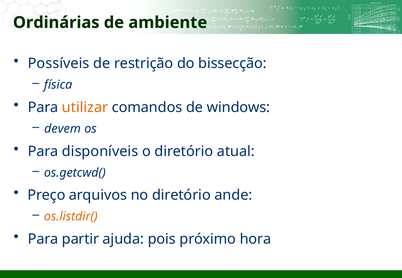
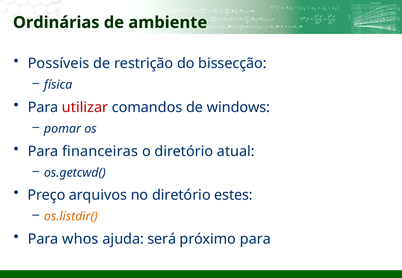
utilizar colour: orange -> red (85, 108)
devem: devem -> pomar (63, 129)
disponíveis: disponíveis -> financeiras (100, 151)
ande: ande -> estes (234, 195)
partir: partir -> whos (80, 239)
pois: pois -> será (162, 239)
próximo hora: hora -> para (255, 239)
